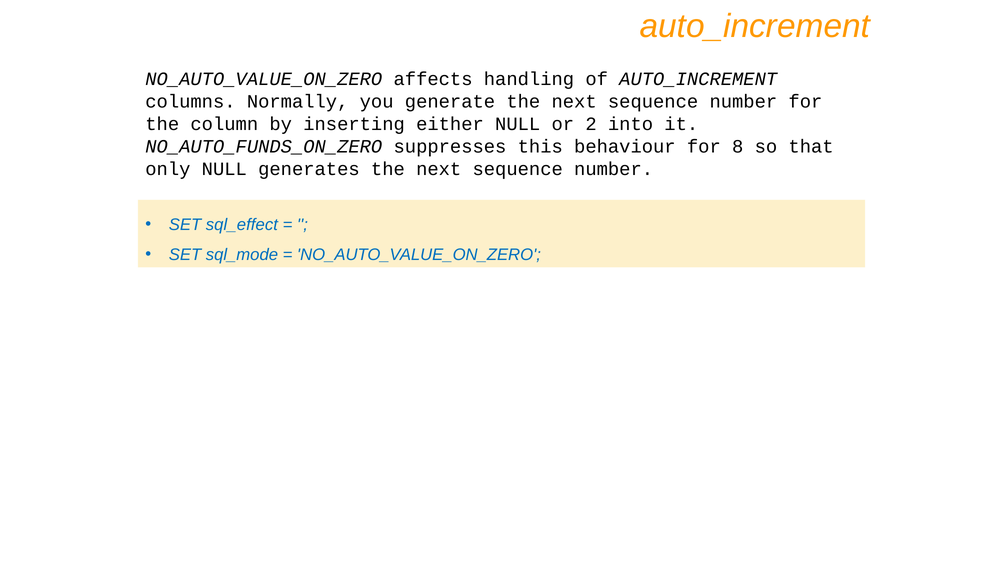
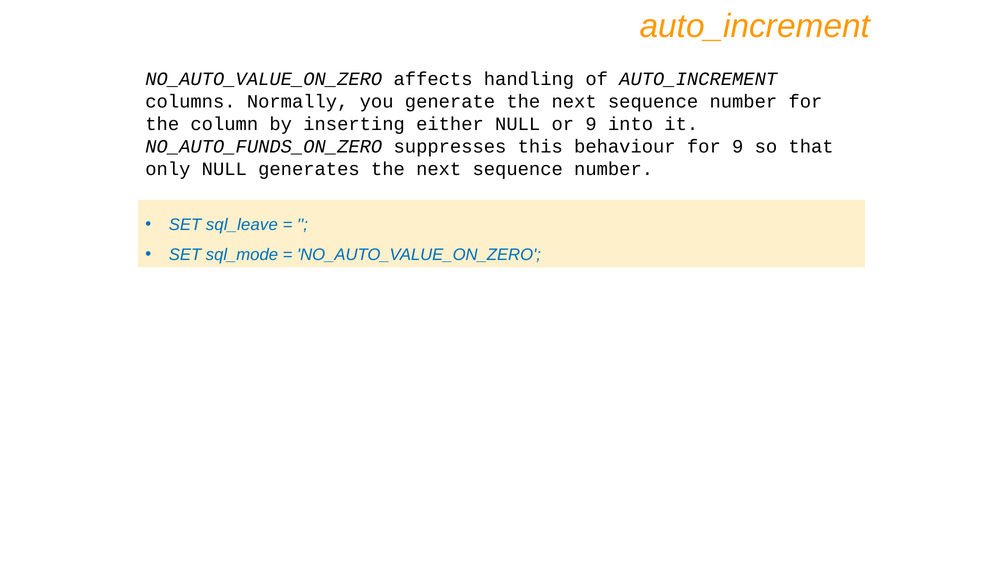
or 2: 2 -> 9 (591, 124)
for 8: 8 -> 9 (738, 147)
sql_effect: sql_effect -> sql_leave (242, 225)
